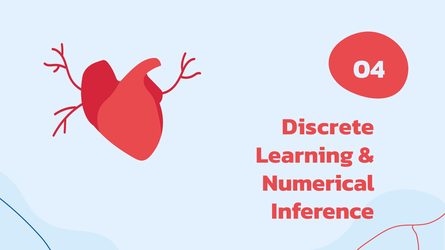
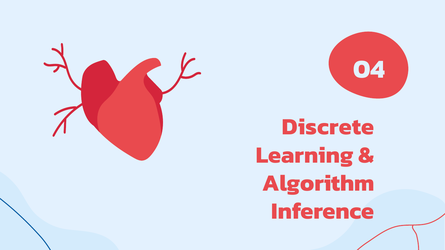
Numerical: Numerical -> Algorithm (318, 183)
